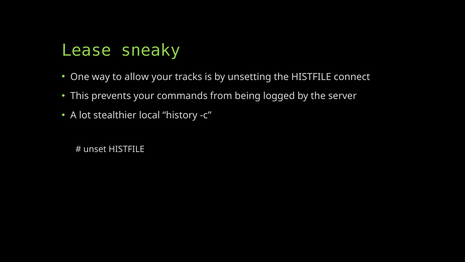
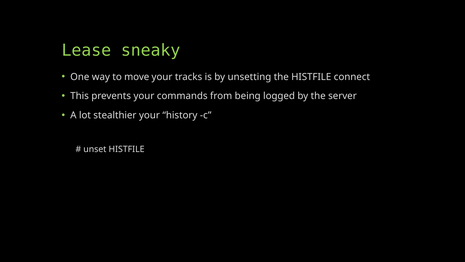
allow: allow -> move (137, 77)
stealthier local: local -> your (149, 115)
